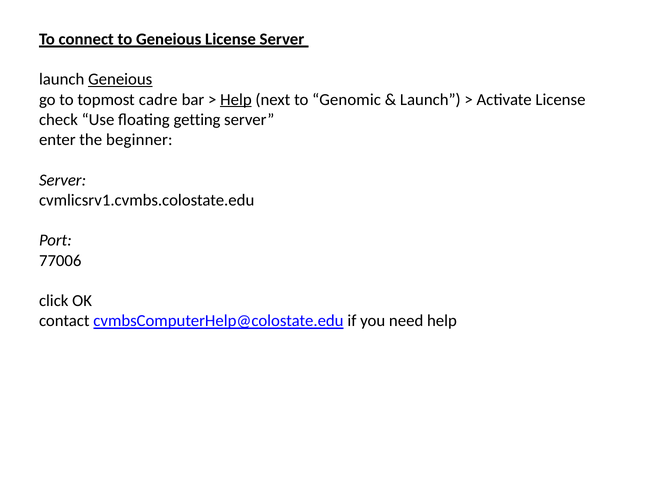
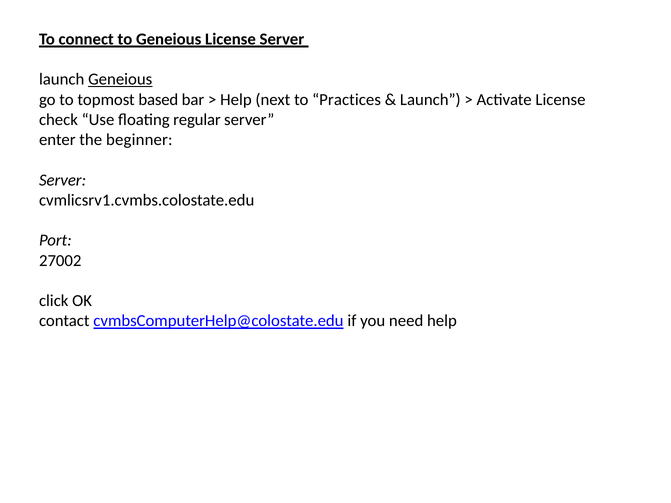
cadre: cadre -> based (158, 100)
Help underline: present -> none (236, 100)
Genomic: Genomic -> Practices (347, 100)
getting: getting -> regular (197, 120)
77006: 77006 -> 27002 (60, 261)
